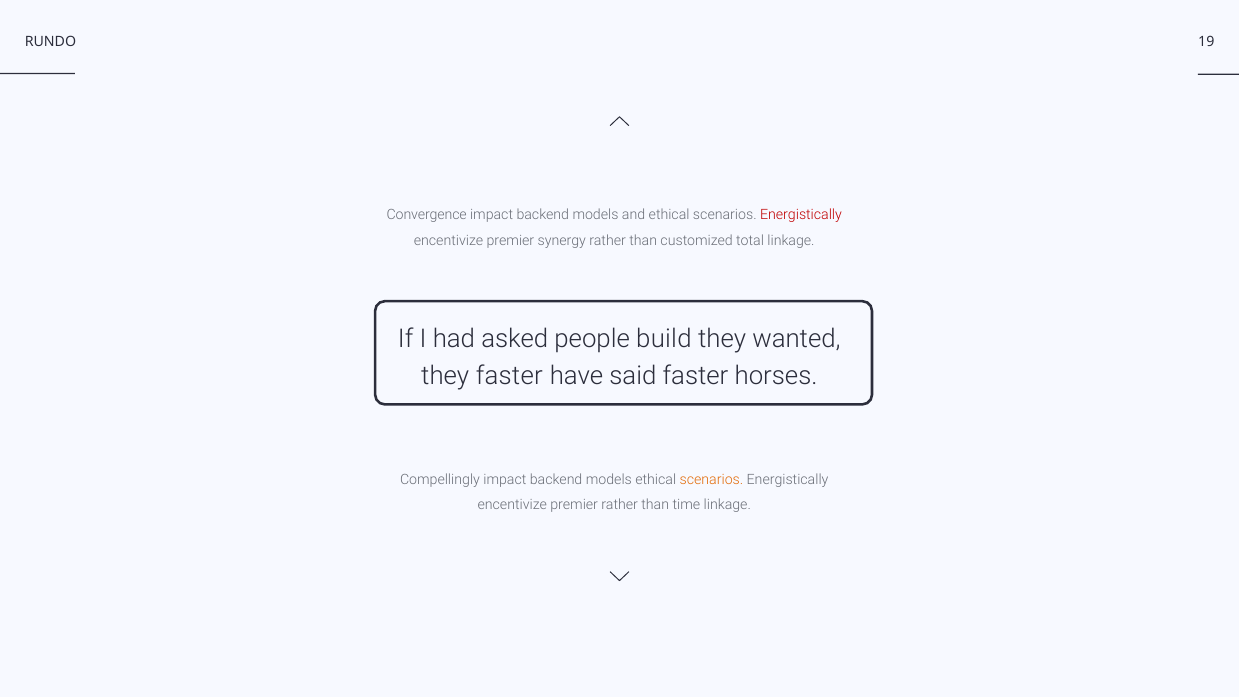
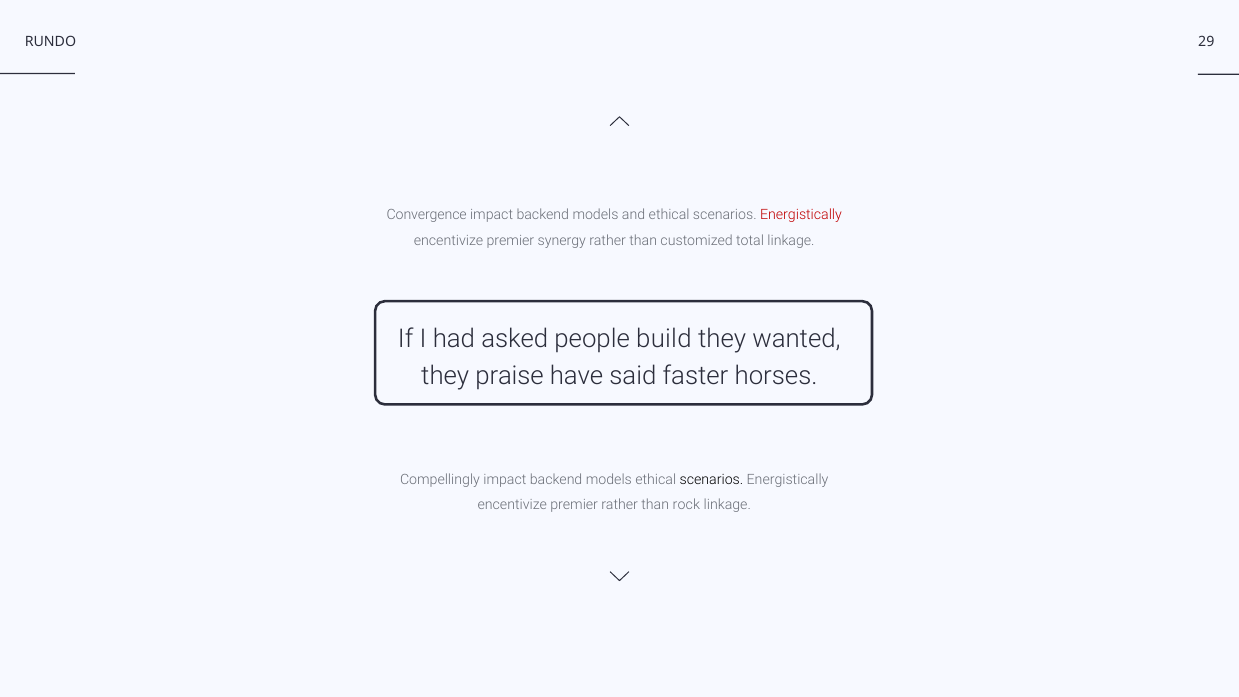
19: 19 -> 29 (1206, 42)
they faster: faster -> praise (509, 376)
scenarios colour: orange -> black (711, 480)
time: time -> rock (686, 505)
